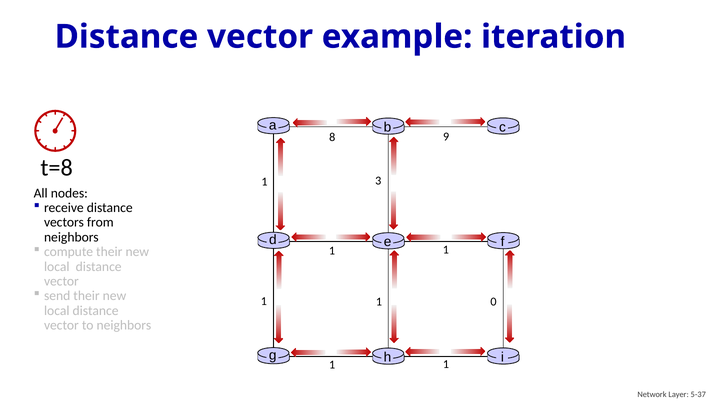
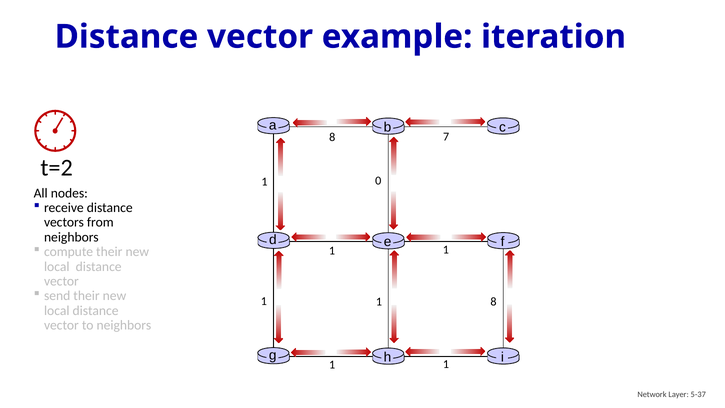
9: 9 -> 7 (446, 136)
t=8: t=8 -> t=2 (57, 168)
3: 3 -> 0 (378, 181)
0: 0 -> 8 (493, 302)
